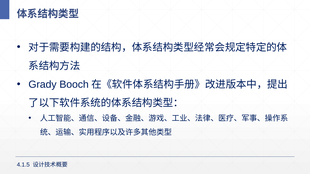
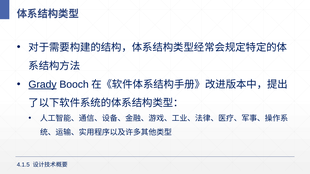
Grady underline: none -> present (43, 85)
